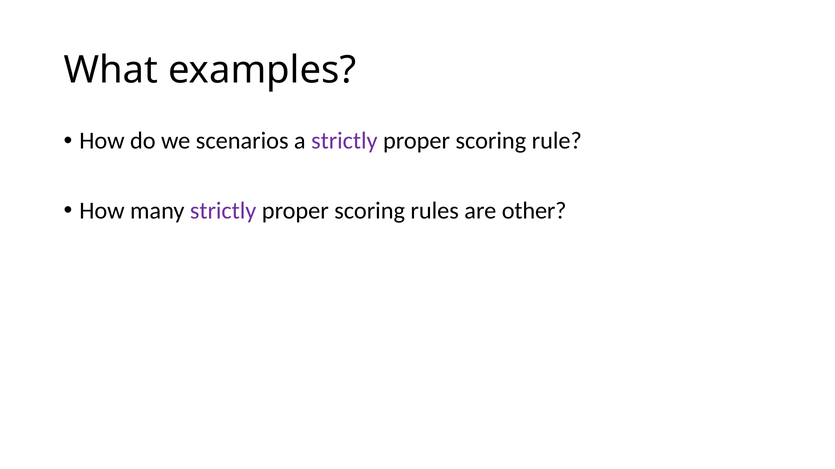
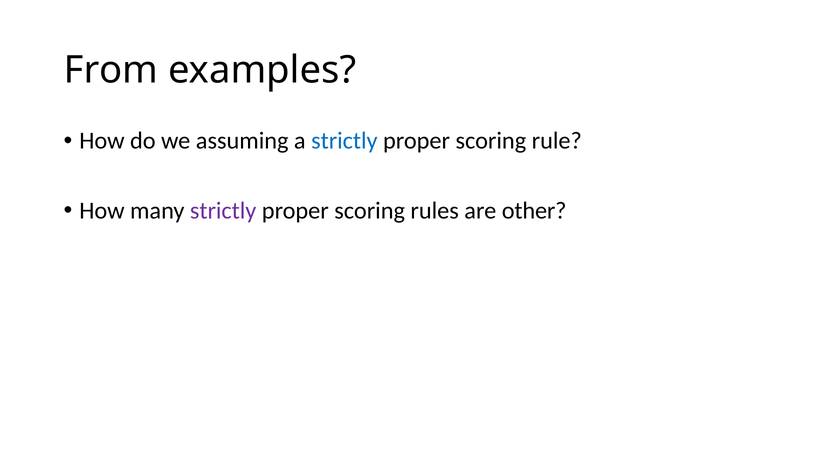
What: What -> From (111, 70)
scenarios: scenarios -> assuming (242, 141)
strictly colour: purple -> blue (344, 141)
